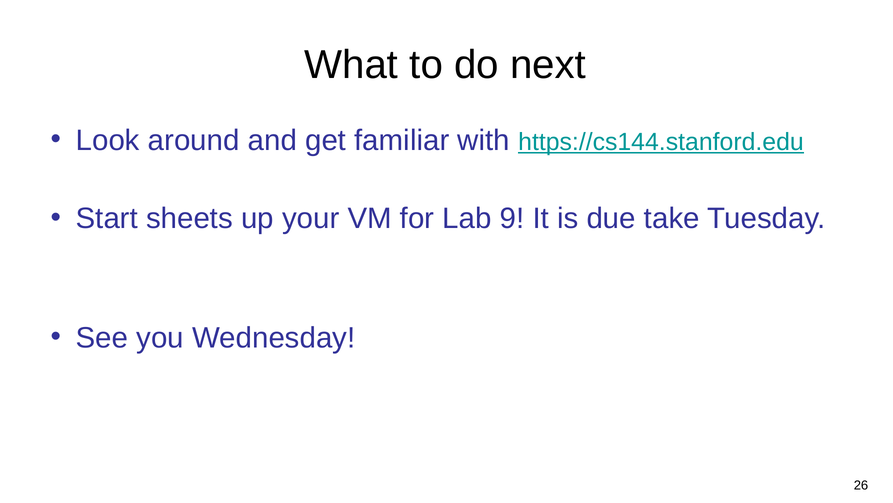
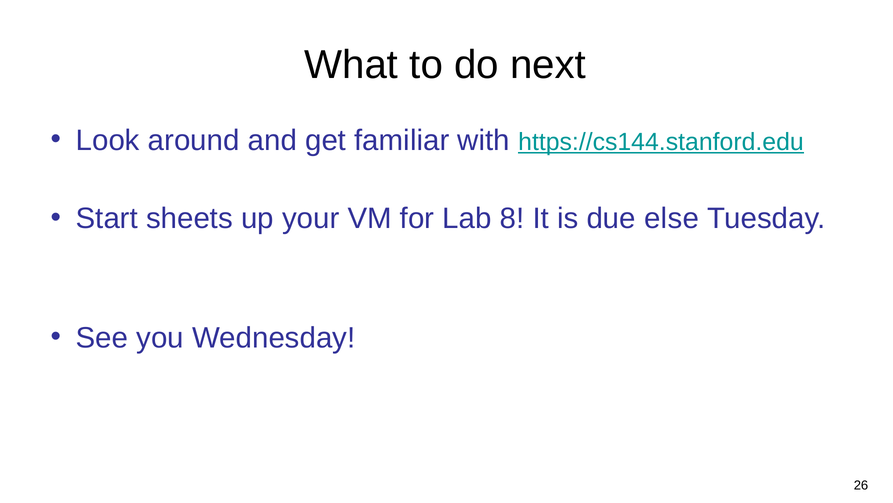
9: 9 -> 8 (512, 218)
take: take -> else (672, 218)
